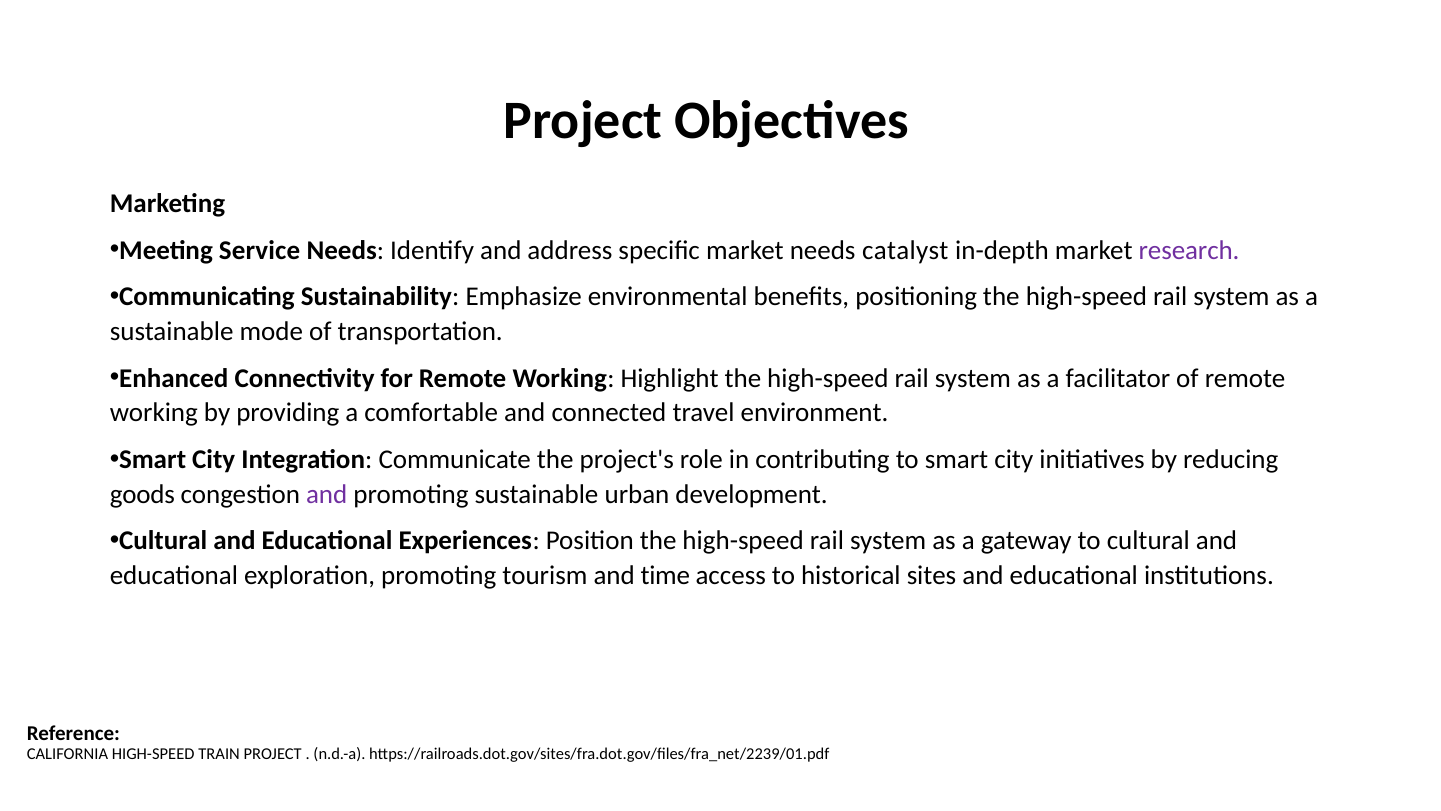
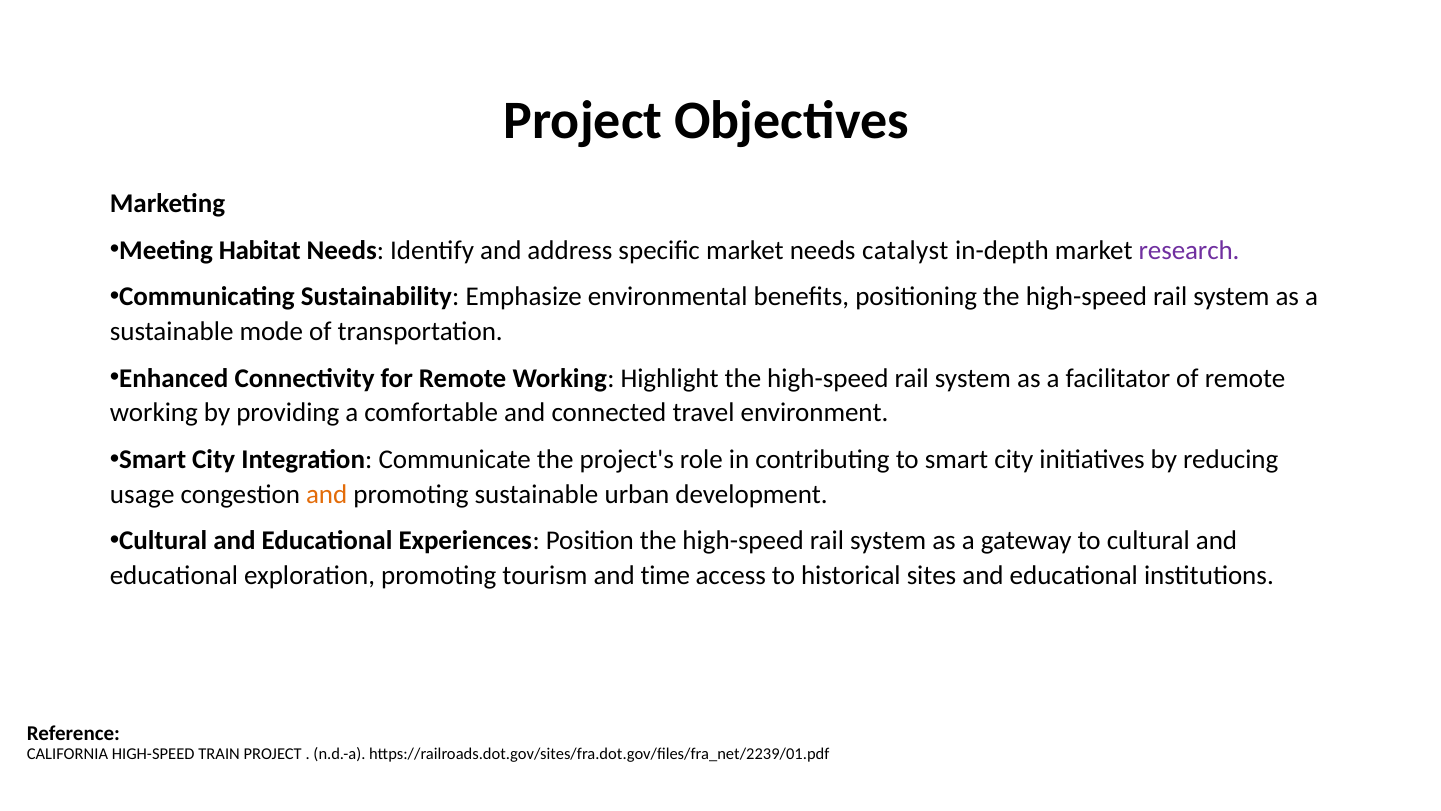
Service: Service -> Habitat (260, 250)
goods: goods -> usage (142, 494)
and colour: purple -> orange (327, 494)
